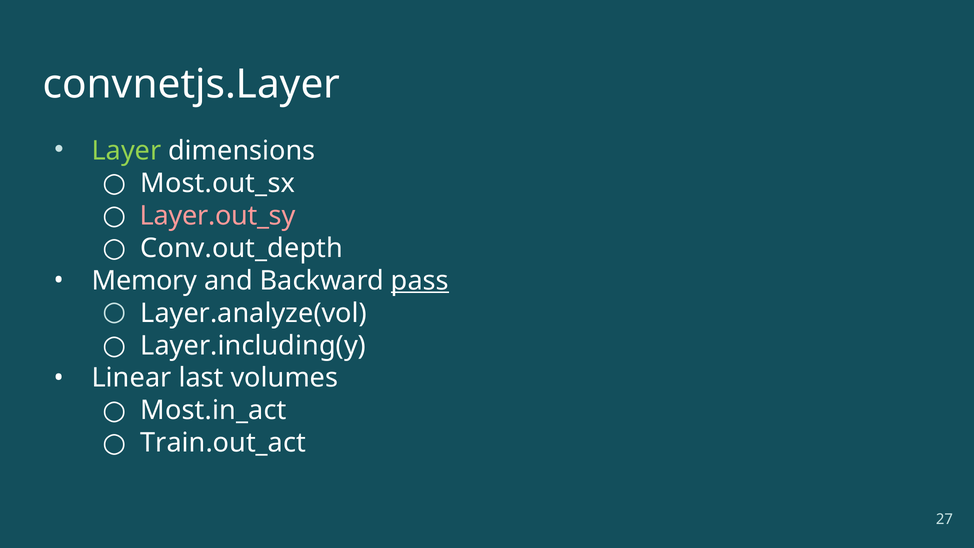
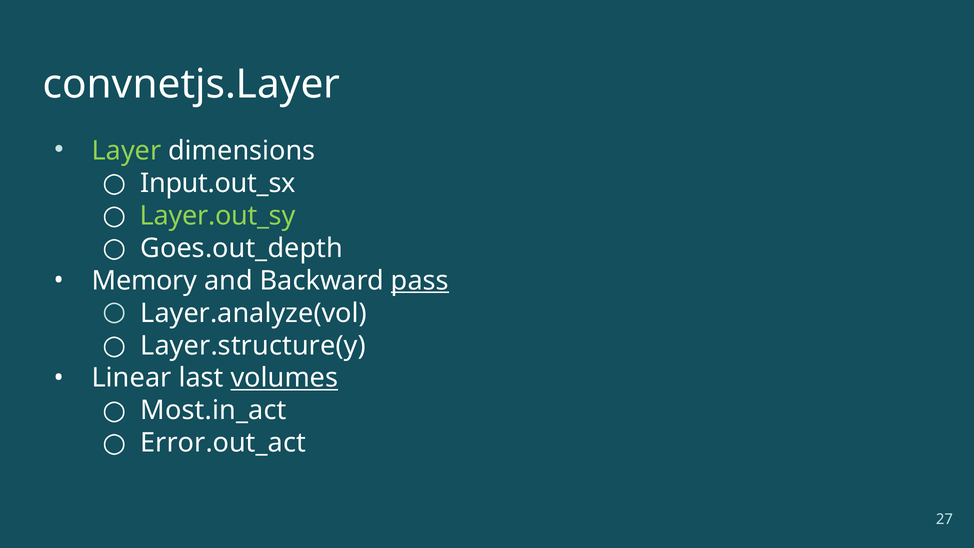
Most.out_sx: Most.out_sx -> Input.out_sx (218, 183)
Layer.out_sy colour: pink -> light green (218, 216)
Conv.out_depth: Conv.out_depth -> Goes.out_depth (242, 248)
Layer.including(y: Layer.including(y -> Layer.structure(y (253, 346)
volumes underline: none -> present (284, 378)
Train.out_act: Train.out_act -> Error.out_act (223, 443)
